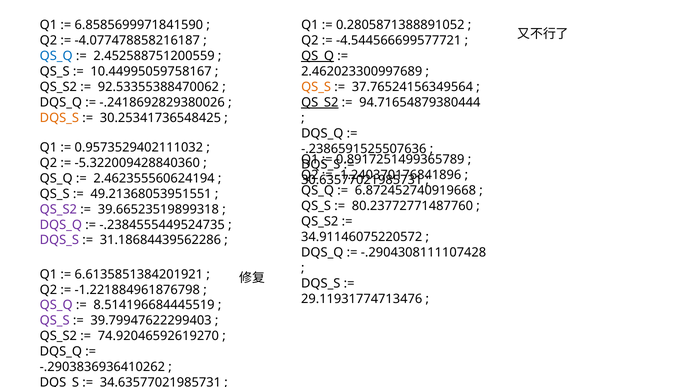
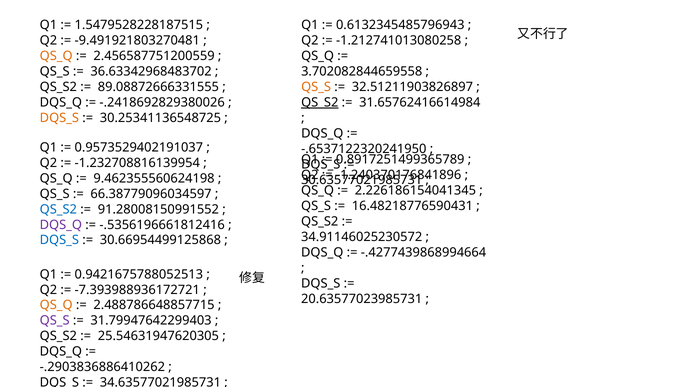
0.2805871388891052: 0.2805871388891052 -> 0.6132345485796943 (400, 25)
6.8585699971841590: 6.8585699971841590 -> 1.5479528228187515 (139, 25)
-4.544566699577721: -4.544566699577721 -> -1.212741013080258 (399, 40)
-4.077478858216187: -4.077478858216187 -> -9.491921803270481 (137, 41)
QS_Q underline: present -> none (318, 56)
QS_Q colour: blue -> orange (56, 56)
2.452588751200559: 2.452588751200559 -> 2.456587751200559 (154, 56)
2.462023300997689: 2.462023300997689 -> 3.702082844659558 (362, 71)
10.44995059758167: 10.44995059758167 -> 36.63342968483702 (151, 72)
37.76524156349564: 37.76524156349564 -> 32.51211903826897 (412, 87)
92.53355388470062: 92.53355388470062 -> 89.08872666331555 (158, 87)
94.71654879380444: 94.71654879380444 -> 31.65762416614984 (420, 102)
30.25341736548425: 30.25341736548425 -> 30.25341136548725 (160, 118)
0.9573529402111032: 0.9573529402111032 -> 0.9573529402191037 (139, 147)
-.2386591525507636: -.2386591525507636 -> -.6537122320241950 (364, 149)
-5.322009428840360: -5.322009428840360 -> -1.232708816139954 (137, 163)
2.462355560624194: 2.462355560624194 -> 9.462355560624198 (154, 178)
6.872452740919668: 6.872452740919668 -> 2.226186154041345 (415, 190)
49.21368053951551: 49.21368053951551 -> 66.38779096034597 (151, 194)
80.23772771487760: 80.23772771487760 -> 16.48218776590431 (412, 206)
QS_S2 colour: purple -> blue (58, 209)
39.66523519899318: 39.66523519899318 -> 91.28008150991552 (158, 209)
-.2384555449524735: -.2384555449524735 -> -.5356196661812416 (162, 224)
34.91146075220572: 34.91146075220572 -> 34.91146025230572 (362, 237)
DQS_S colour: purple -> blue (59, 240)
31.18684439562286: 31.18684439562286 -> 30.66954499125868 (160, 240)
-.2904308111107428: -.2904308111107428 -> -.4277439868994664 (424, 252)
6.6135851384201921: 6.6135851384201921 -> 0.9421675788052513 (139, 274)
-1.221884961876798: -1.221884961876798 -> -7.393988936172721 (137, 289)
29.11931774713476: 29.11931774713476 -> 20.63577023985731 (362, 299)
QS_Q colour: purple -> orange (56, 305)
8.514196684445519: 8.514196684445519 -> 2.488786648857715 (154, 305)
39.79947622299403: 39.79947622299403 -> 31.79947642299403 (151, 320)
74.92046592619270: 74.92046592619270 -> 25.54631947620305 (158, 336)
-.2903836936410262: -.2903836936410262 -> -.2903836886410262 (102, 367)
